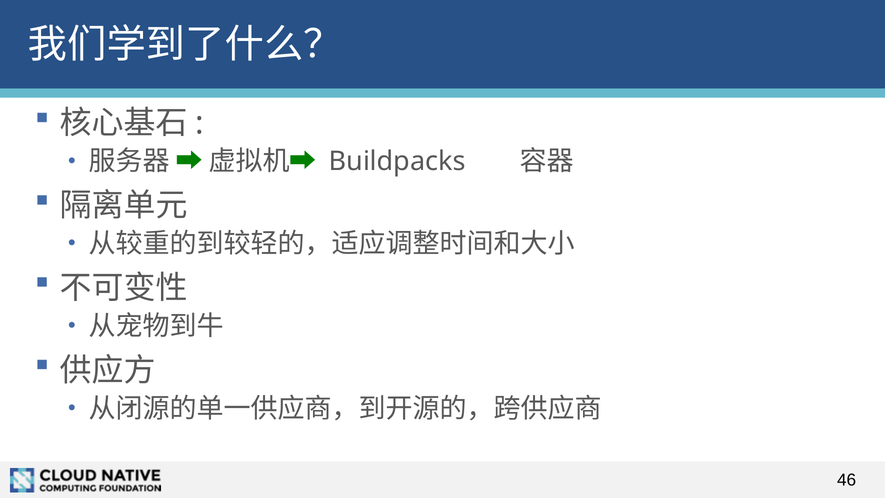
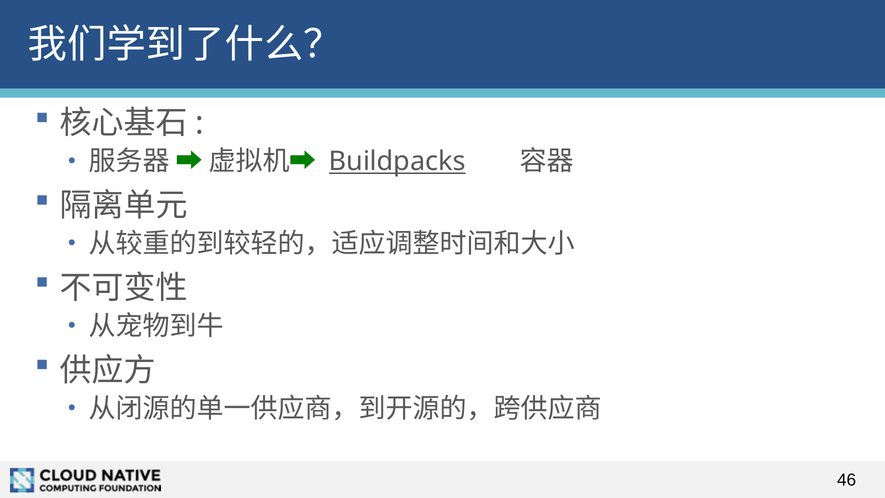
Buildpacks underline: none -> present (397, 161)
